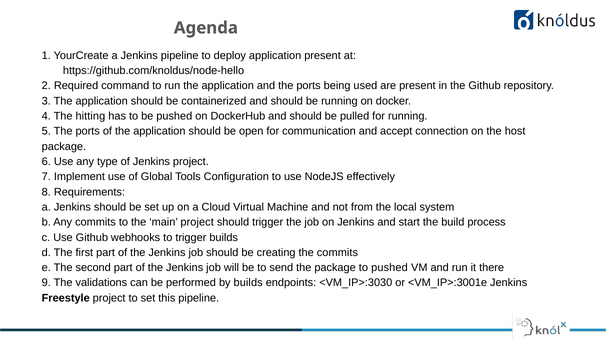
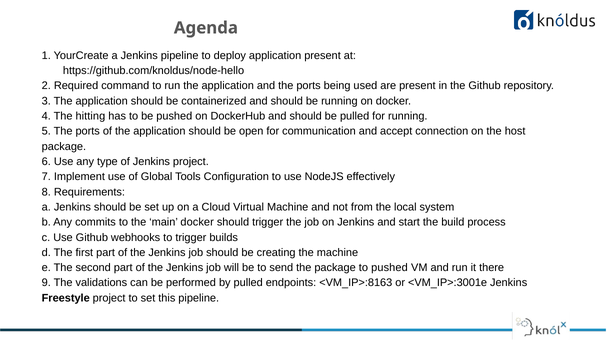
main project: project -> docker (197, 222)
the commits: commits -> machine (337, 252)
by builds: builds -> pulled (248, 282)
<VM_IP>:3030: <VM_IP>:3030 -> <VM_IP>:8163 (356, 282)
